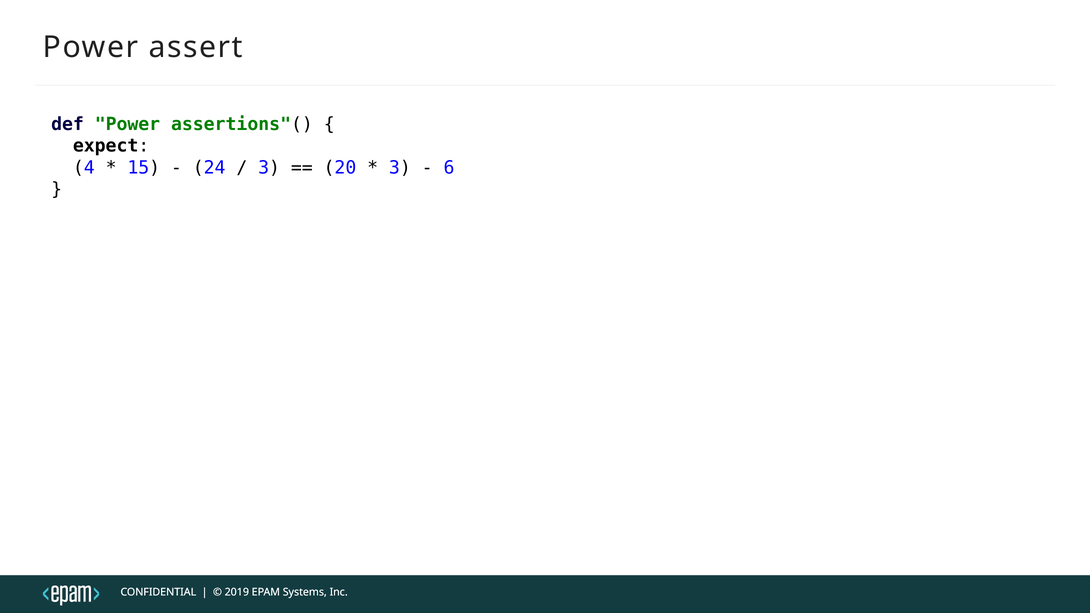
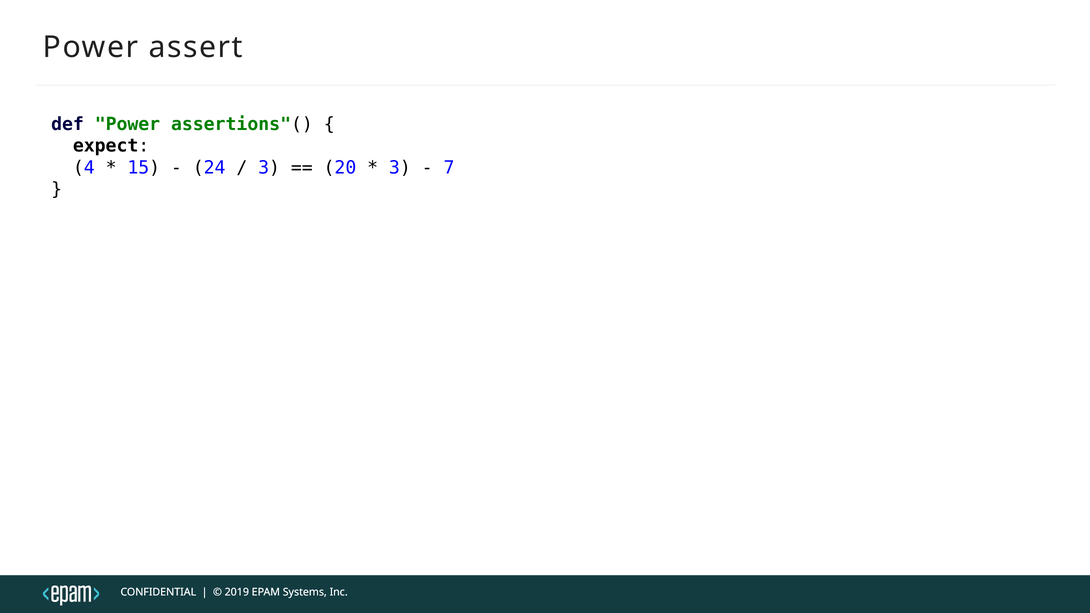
6: 6 -> 7 (449, 168)
